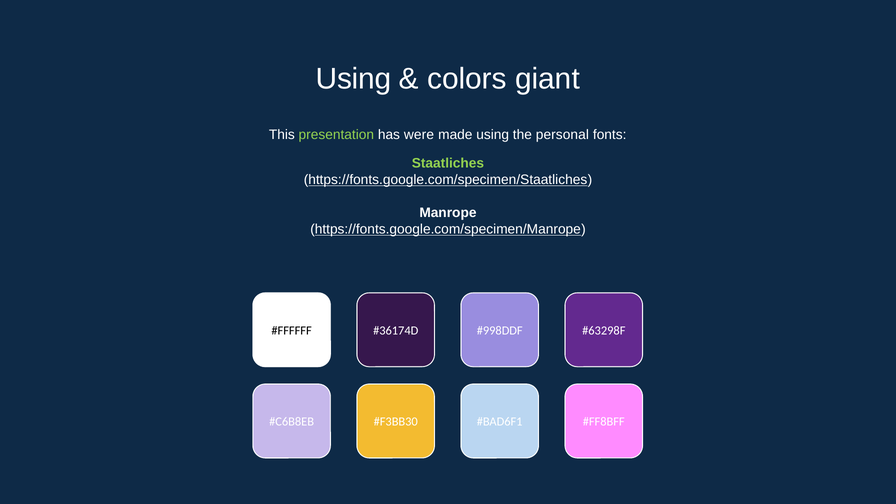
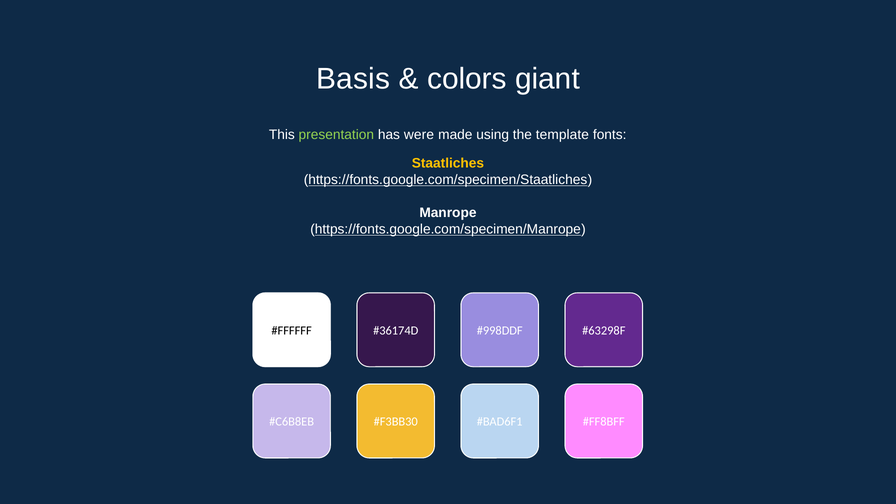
Using: Using -> Basis (353, 79)
personal: personal -> template (562, 135)
Staatliches colour: light green -> yellow (448, 163)
